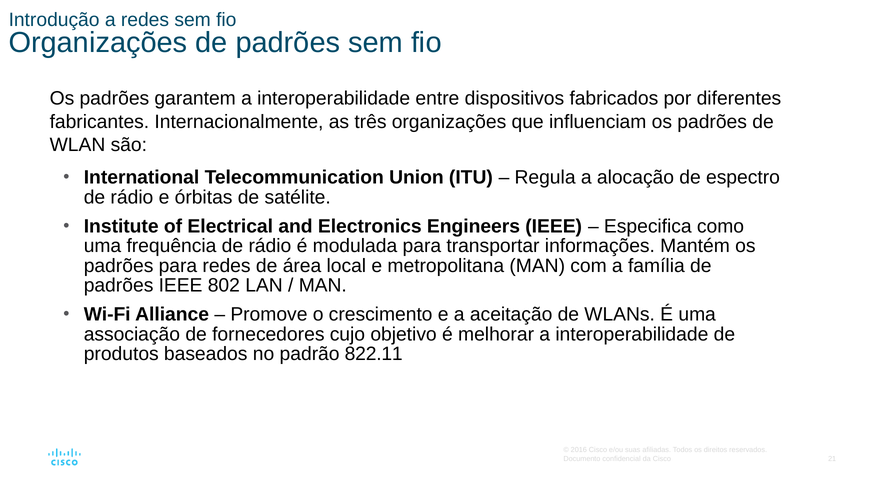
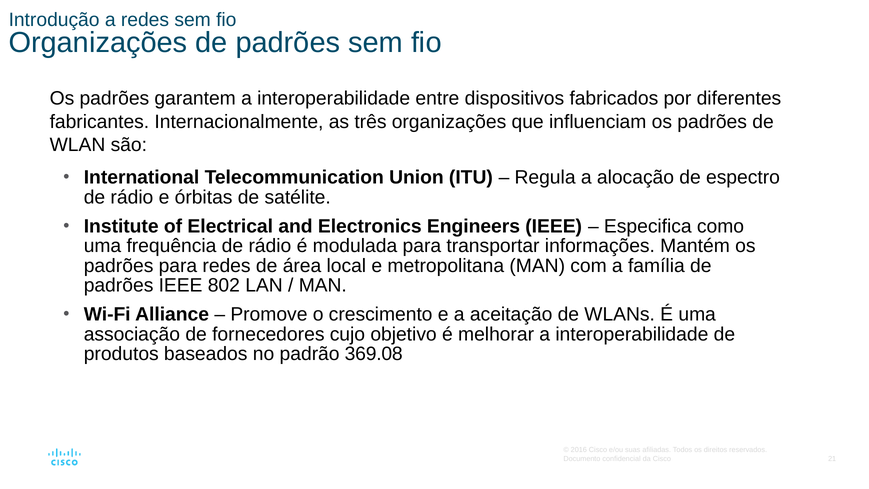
822.11: 822.11 -> 369.08 (374, 354)
